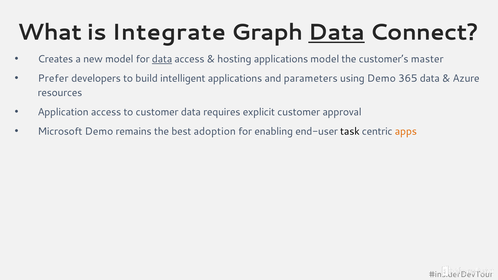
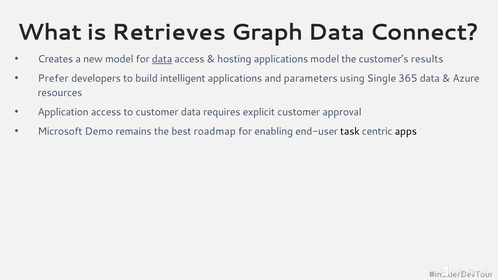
Integrate: Integrate -> Retrieves (169, 32)
Data underline: present -> none (337, 32)
master: master -> results (427, 59)
using Demo: Demo -> Single (381, 79)
adoption: adoption -> roadmap (215, 131)
apps colour: orange -> black (406, 131)
